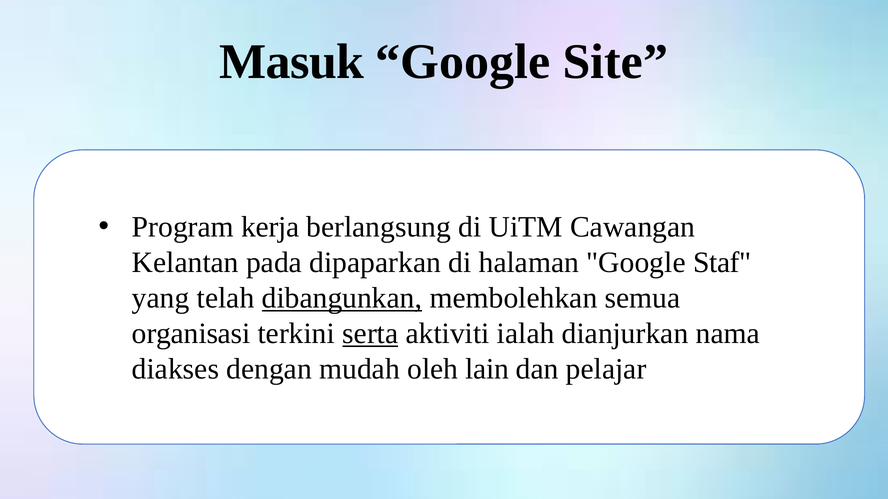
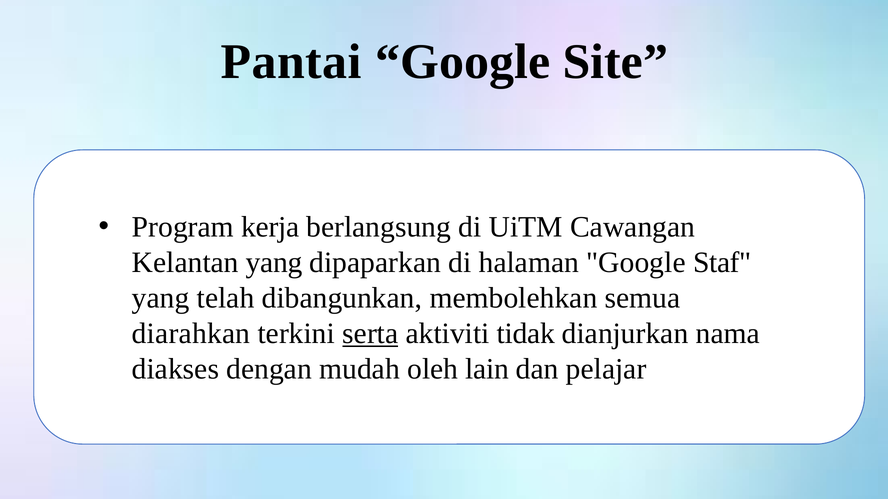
Masuk: Masuk -> Pantai (291, 62)
Kelantan pada: pada -> yang (274, 263)
dibangunkan underline: present -> none (342, 298)
organisasi: organisasi -> diarahkan (191, 334)
ialah: ialah -> tidak (526, 334)
